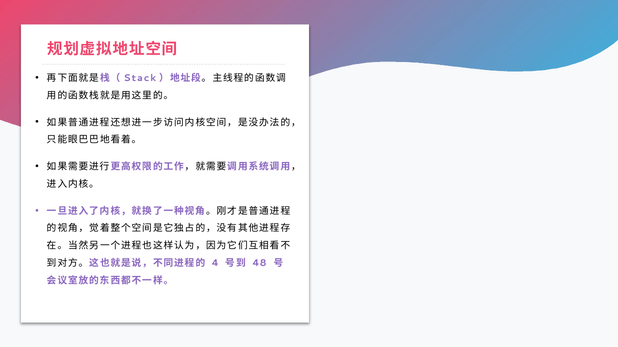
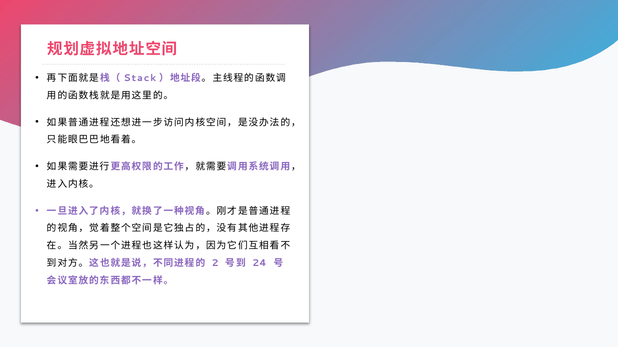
4: 4 -> 2 (215, 263)
48: 48 -> 24 (259, 263)
